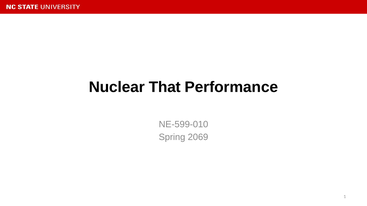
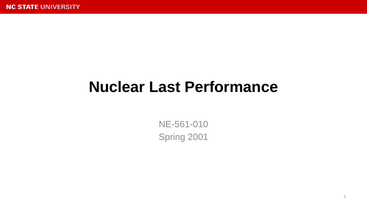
That: That -> Last (165, 87)
NE-599-010: NE-599-010 -> NE-561-010 (183, 125)
2069: 2069 -> 2001 (198, 137)
